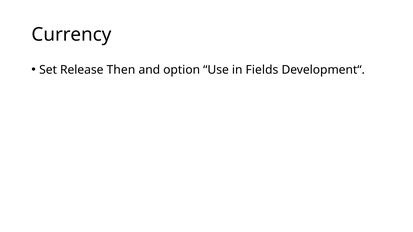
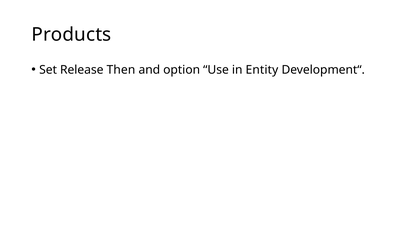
Currency: Currency -> Products (71, 35)
Fields: Fields -> Entity (262, 70)
